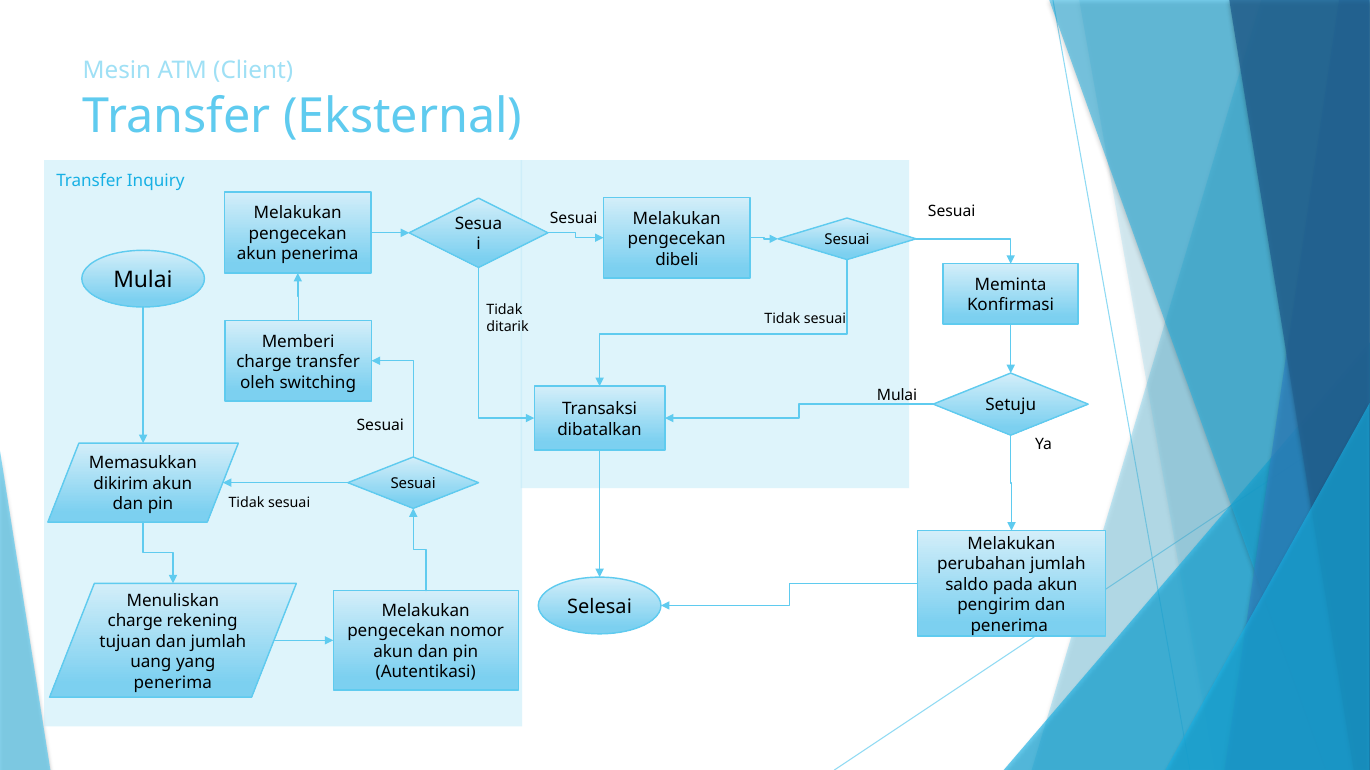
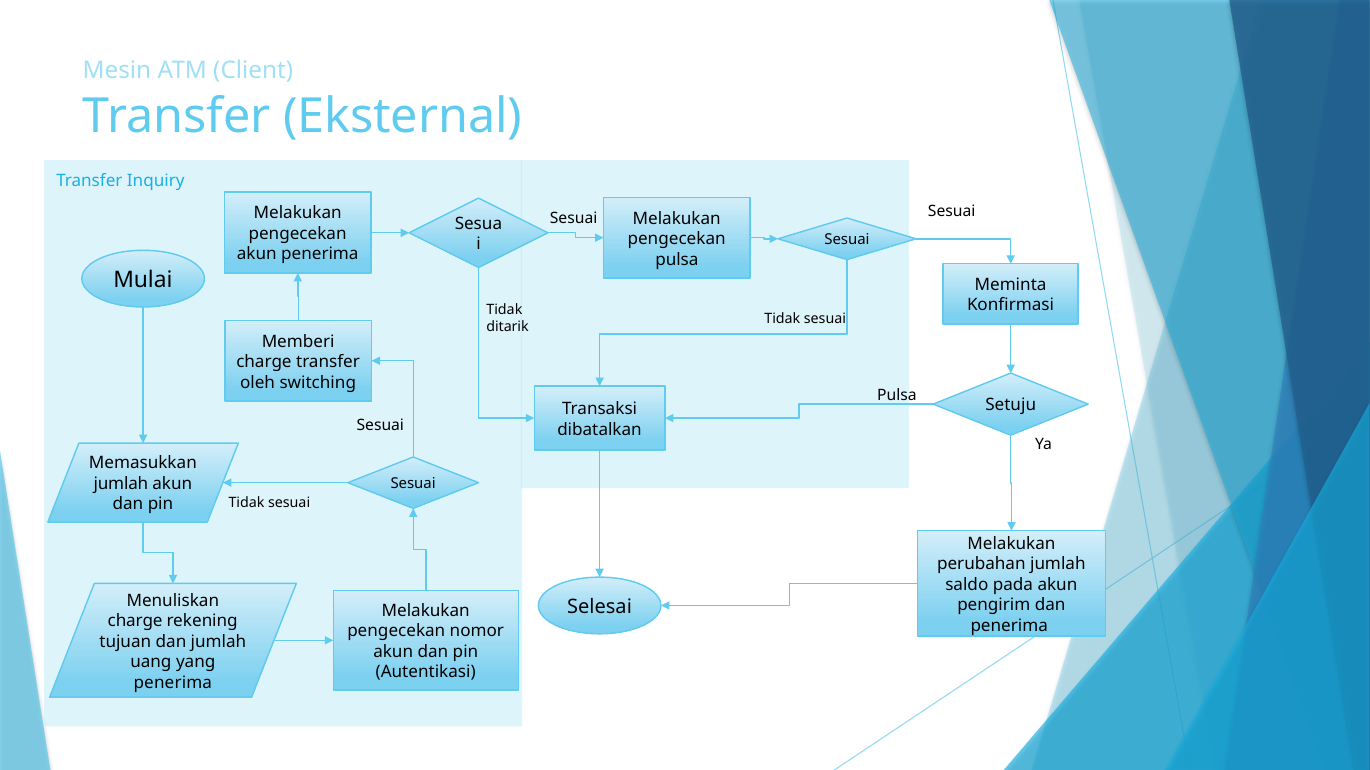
dibeli: dibeli -> pulsa (677, 260)
Mulai: Mulai -> Pulsa (897, 395)
dikirim: dikirim -> jumlah (121, 484)
